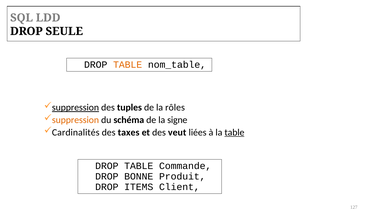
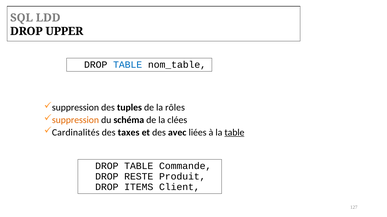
SEULE: SEULE -> UPPER (64, 31)
TABLE colour: orange -> blue (128, 65)
suppression underline: present -> none (75, 108)
signe: signe -> clées (177, 120)
veut: veut -> avec (177, 133)
BONNE: BONNE -> RESTE (139, 177)
